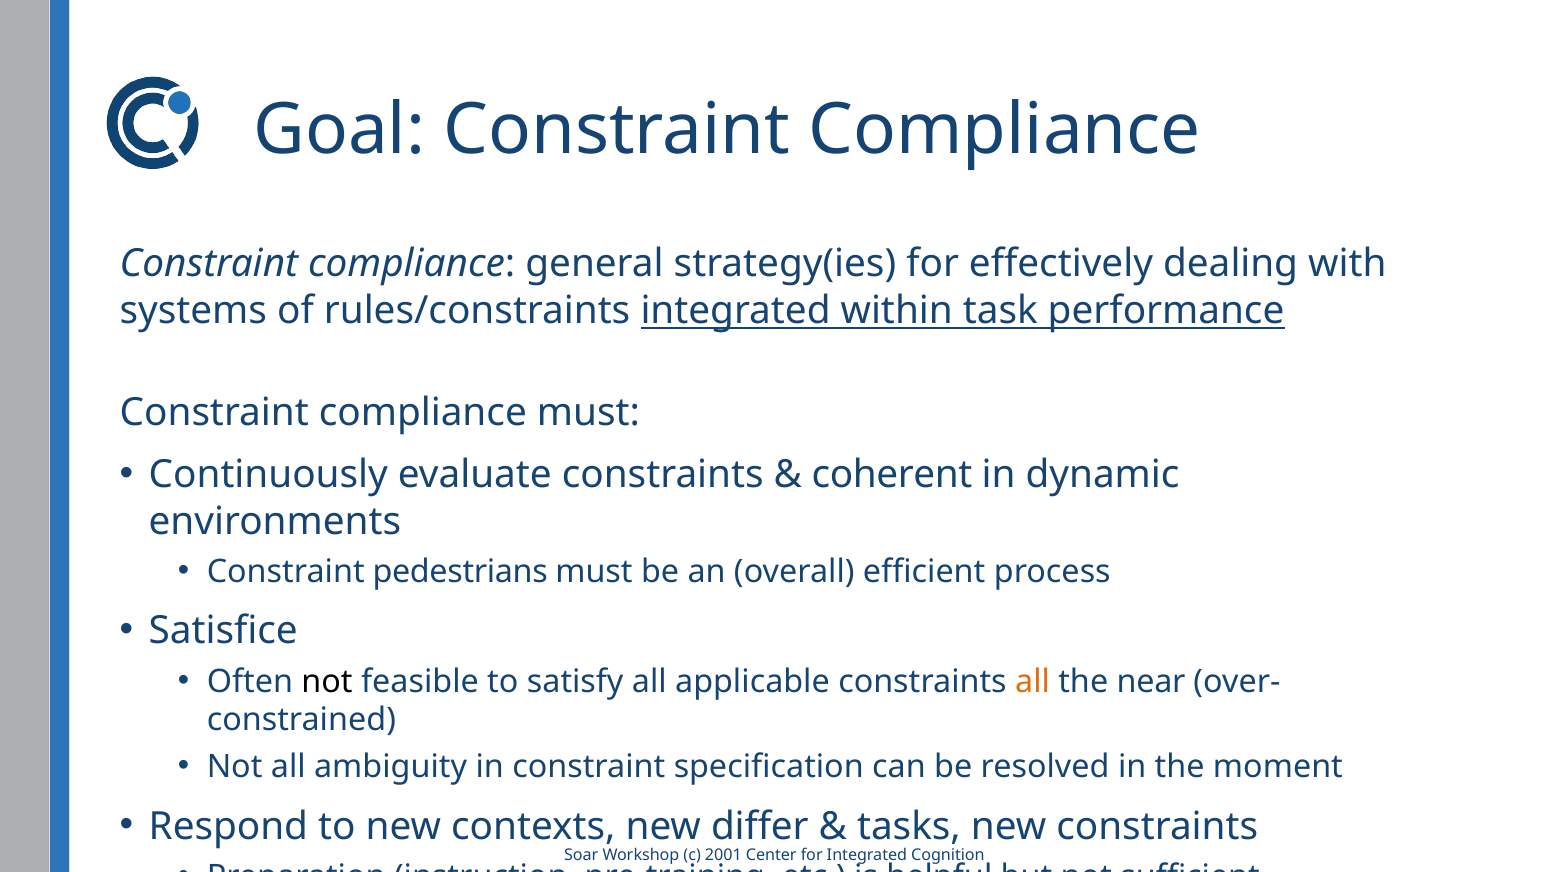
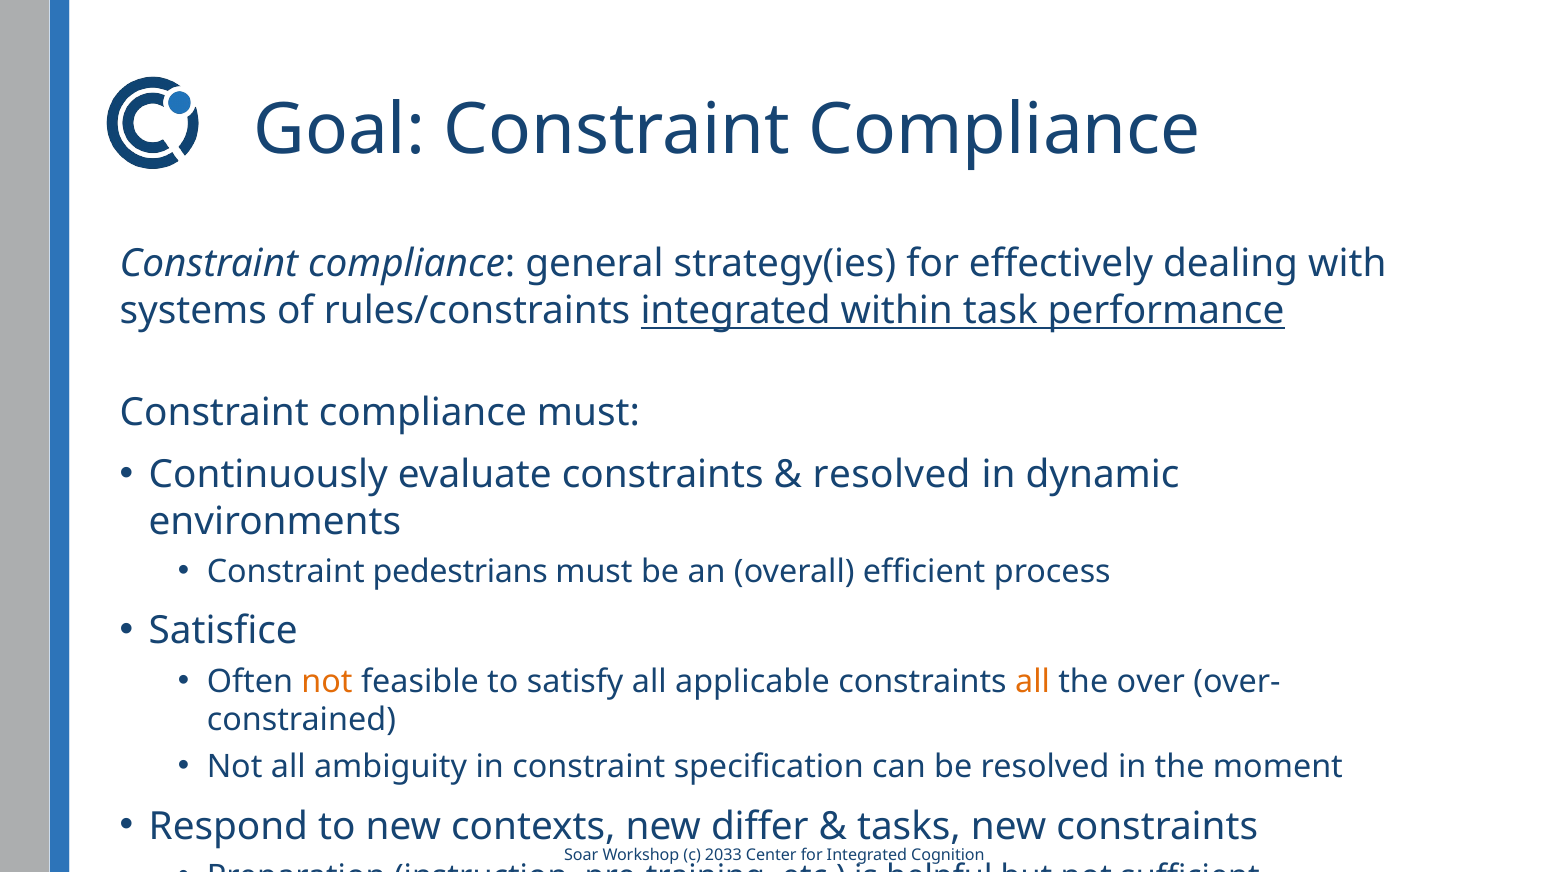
coherent: coherent -> resolved (892, 475)
not colour: black -> orange (327, 681)
near: near -> over (1151, 681)
2001: 2001 -> 2033 (723, 855)
